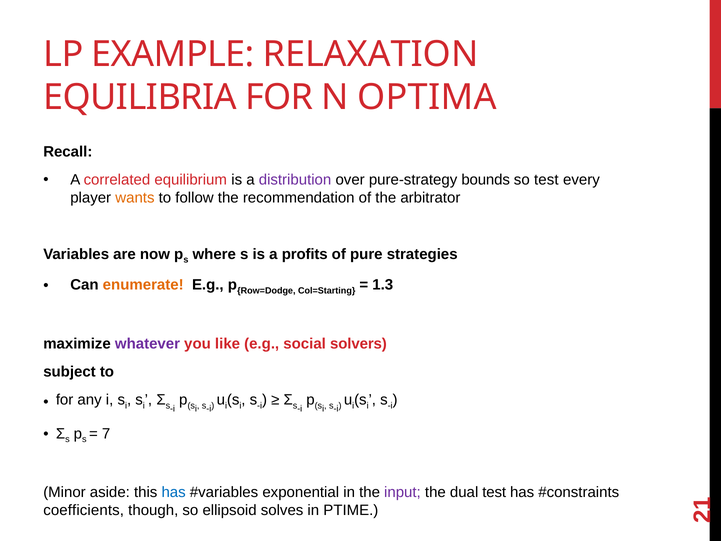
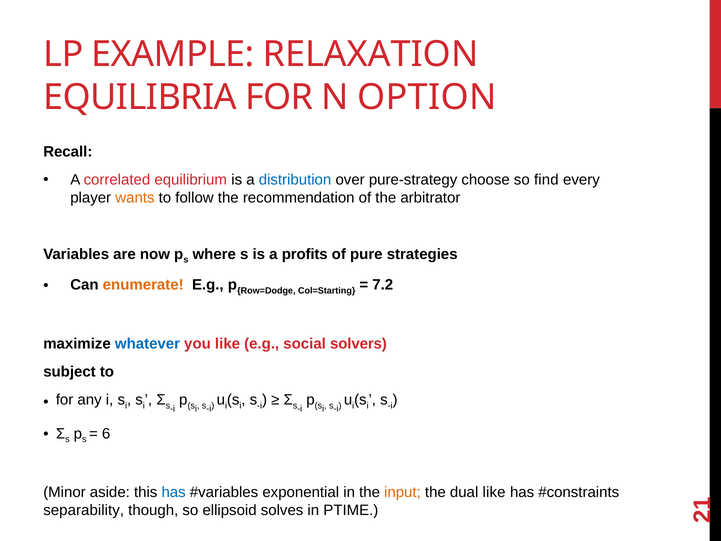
OPTIMA: OPTIMA -> OPTION (427, 97)
distribution colour: purple -> blue (295, 180)
bounds: bounds -> choose (486, 180)
so test: test -> find (546, 180)
1.3: 1.3 -> 7.2 (383, 285)
whatever colour: purple -> blue (148, 343)
7: 7 -> 6 (106, 433)
input colour: purple -> orange (402, 492)
dual test: test -> like (494, 492)
coefficients: coefficients -> separability (84, 510)
